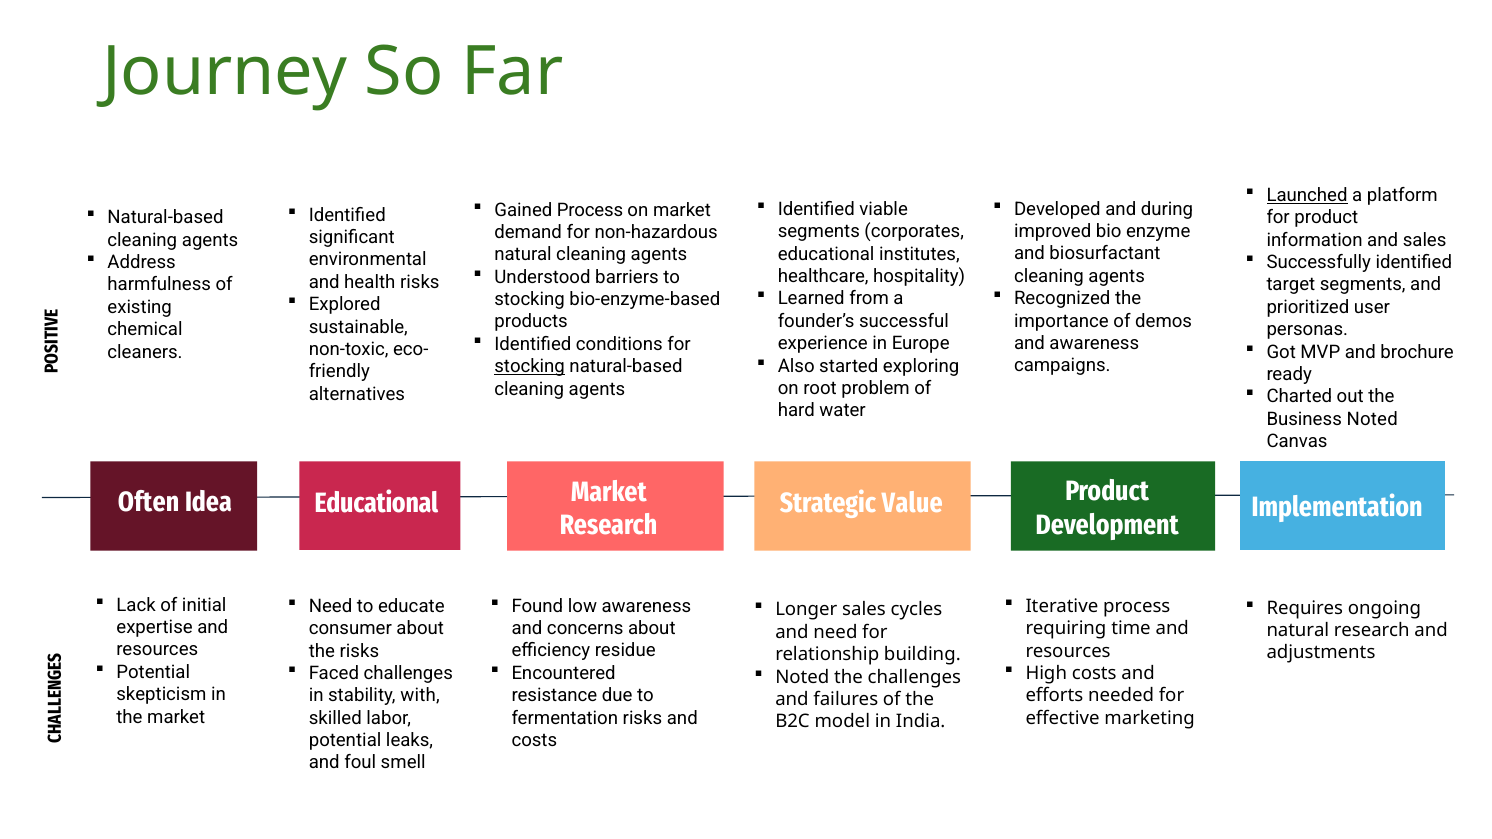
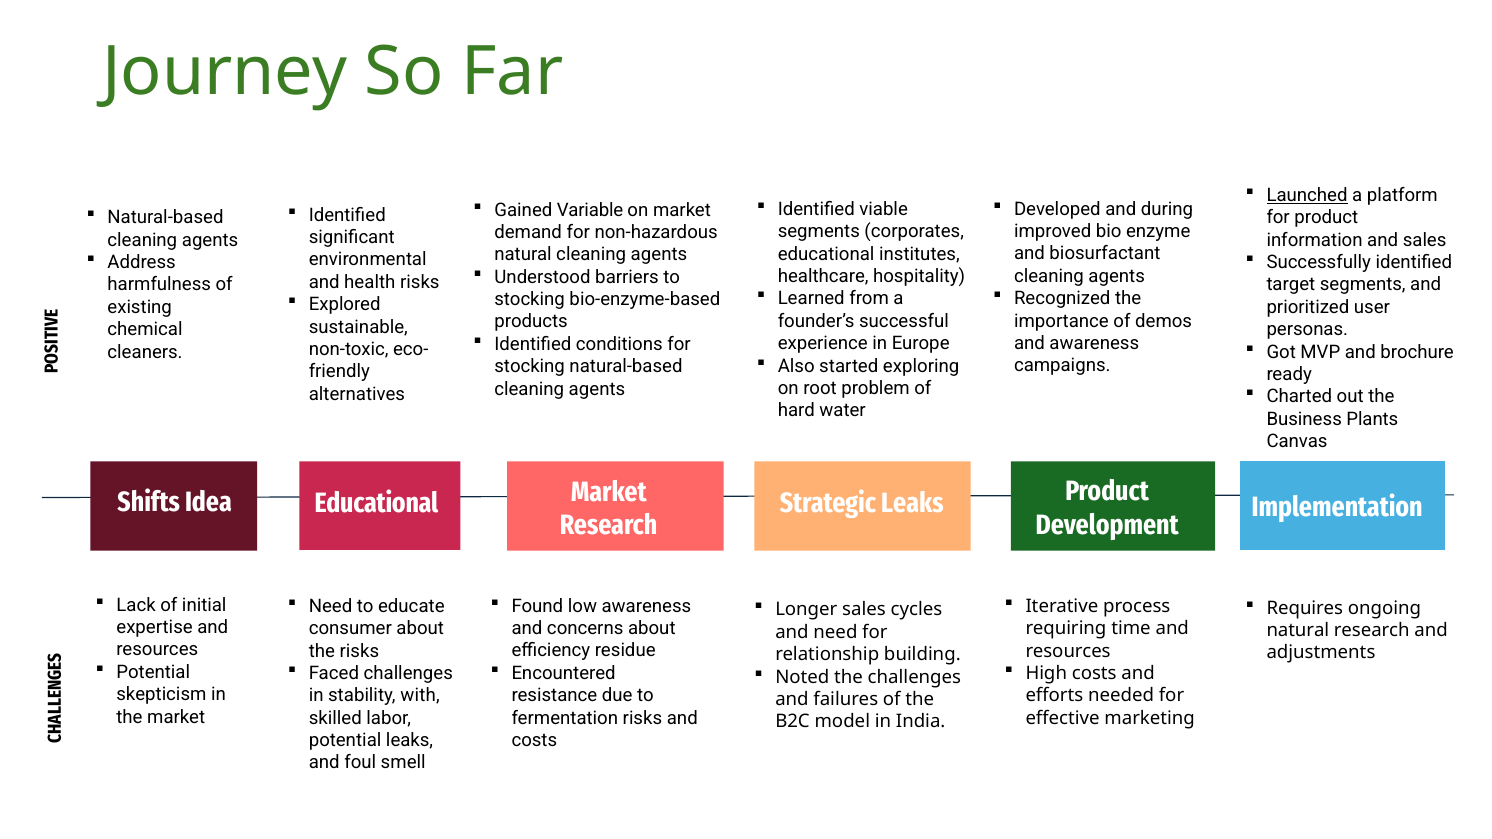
Gained Process: Process -> Variable (590, 210)
stocking underline: present -> none (530, 367)
Business Noted: Noted -> Plants (1372, 419)
Often: Often -> Shifts (149, 502)
Strategic Value: Value -> Leaks (912, 504)
